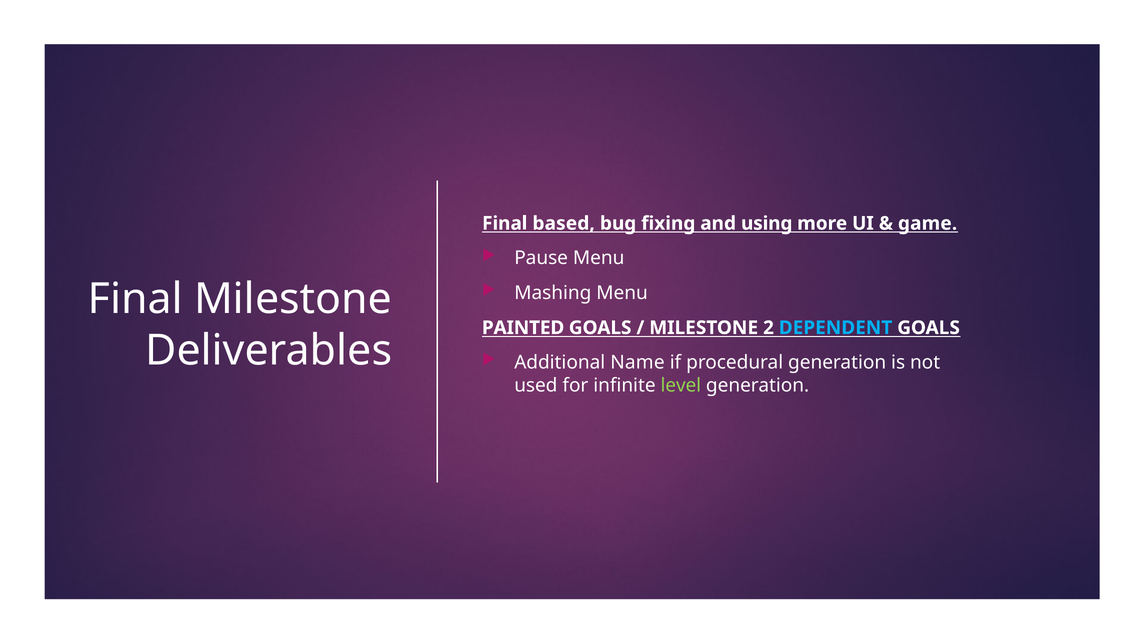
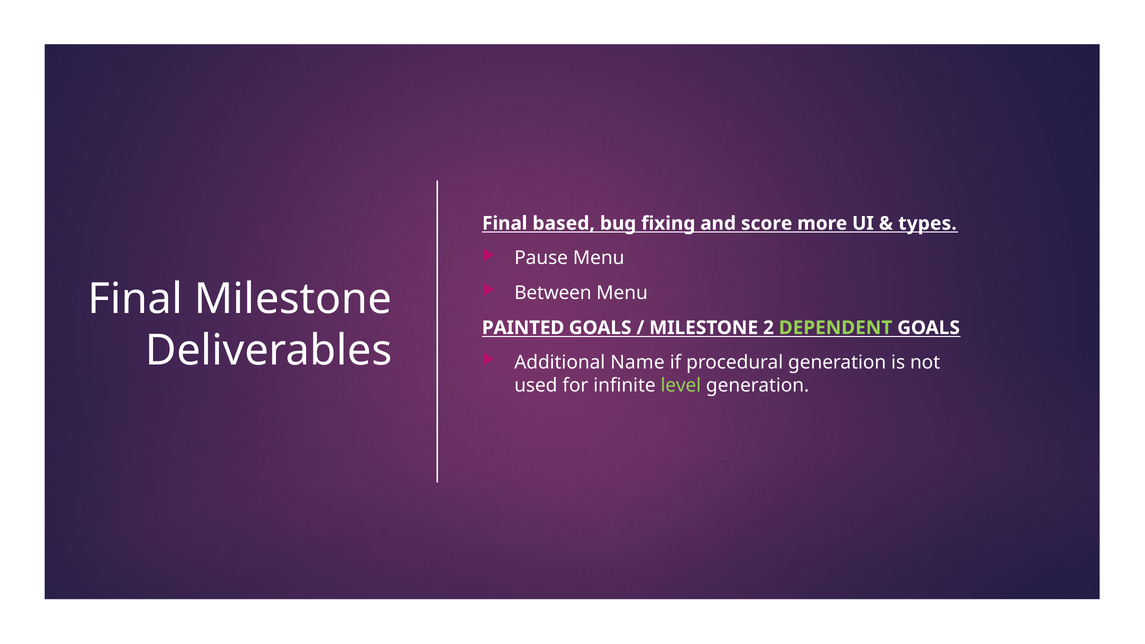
using: using -> score (767, 223)
game: game -> types (928, 223)
Mashing: Mashing -> Between (553, 293)
DEPENDENT colour: light blue -> light green (836, 328)
